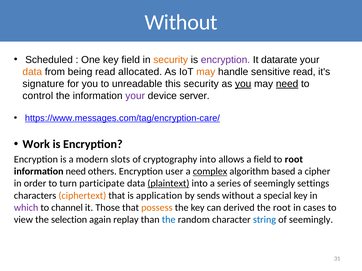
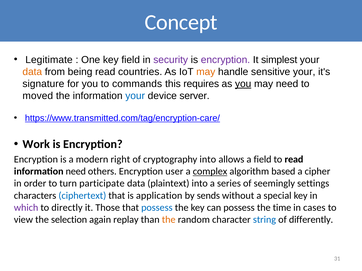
Without: Without -> Concept (181, 22)
Scheduled: Scheduled -> Legitimate (49, 60)
security colour: orange -> purple (171, 60)
datarate: datarate -> simplest (279, 60)
allocated: allocated -> countries (140, 72)
sensitive read: read -> your (304, 72)
unreadable: unreadable -> commands (137, 84)
this security: security -> requires (201, 84)
need underline: present -> none (287, 84)
control: control -> moved (38, 96)
your colour: purple -> blue (135, 96)
https://www.messages.com/tag/encryption-care/: https://www.messages.com/tag/encryption-care/ -> https://www.transmitted.com/tag/encryption-care/ (122, 118)
slots: slots -> right (120, 160)
to root: root -> read (294, 160)
plaintext underline: present -> none (168, 184)
ciphertext colour: orange -> blue (82, 196)
channel: channel -> directly (67, 208)
possess colour: orange -> blue (157, 208)
can derived: derived -> possess (239, 208)
the root: root -> time (282, 208)
the colour: blue -> orange (169, 220)
seemingly: seemingly -> differently (311, 220)
